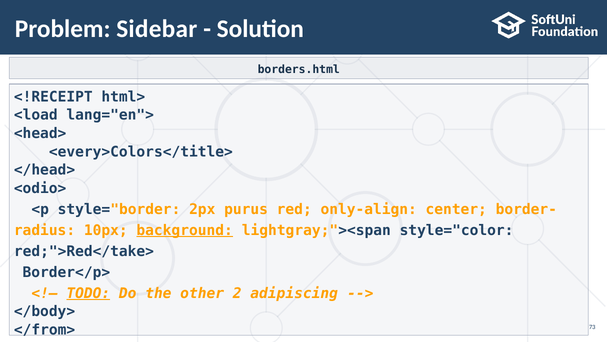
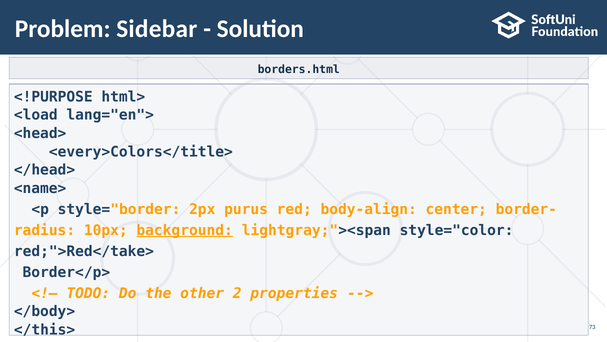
<!RECEIPT: <!RECEIPT -> <!PURPOSE (53, 97)
<odio>: <odio> -> <name> (40, 188)
only-align: only-align -> body-align (369, 209)
TODO underline: present -> none (88, 293)
adipiscing: adipiscing -> properties (294, 293)
</from>: </from> -> </this> (45, 329)
